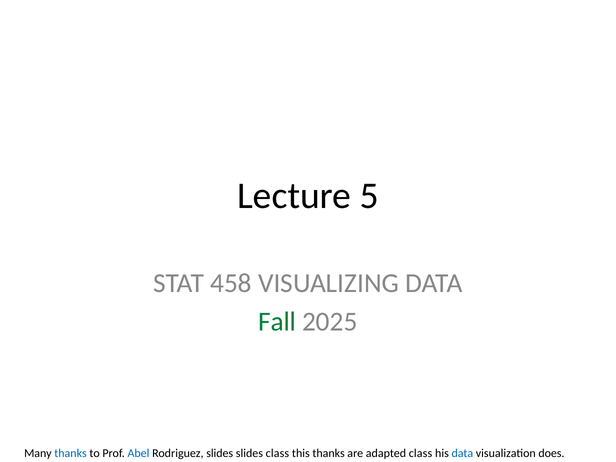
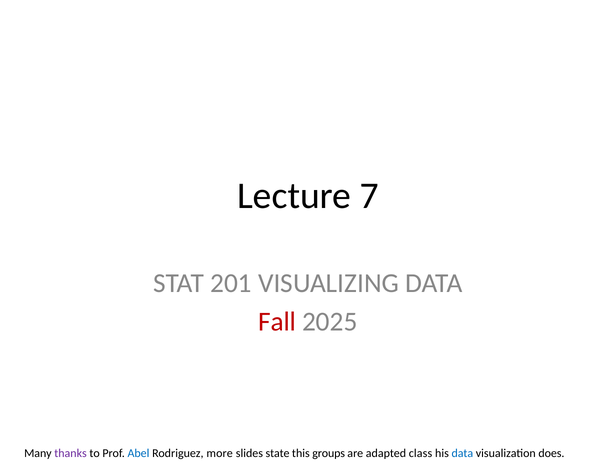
5: 5 -> 7 (369, 196)
458: 458 -> 201 (231, 283)
Fall colour: green -> red (277, 322)
thanks colour: blue -> purple (71, 453)
Rodriguez slides: slides -> more (220, 453)
slides class: class -> state (278, 453)
this thanks: thanks -> groups (329, 453)
